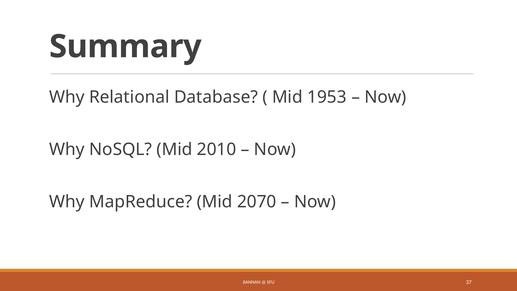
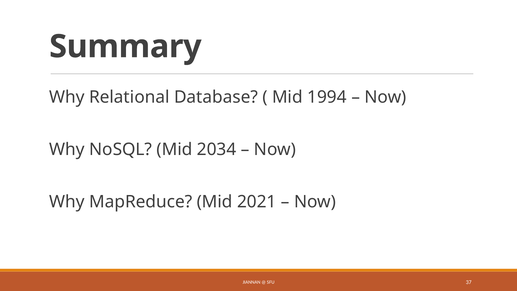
1953: 1953 -> 1994 (327, 97)
2010: 2010 -> 2034 (217, 149)
2070: 2070 -> 2021 (257, 202)
